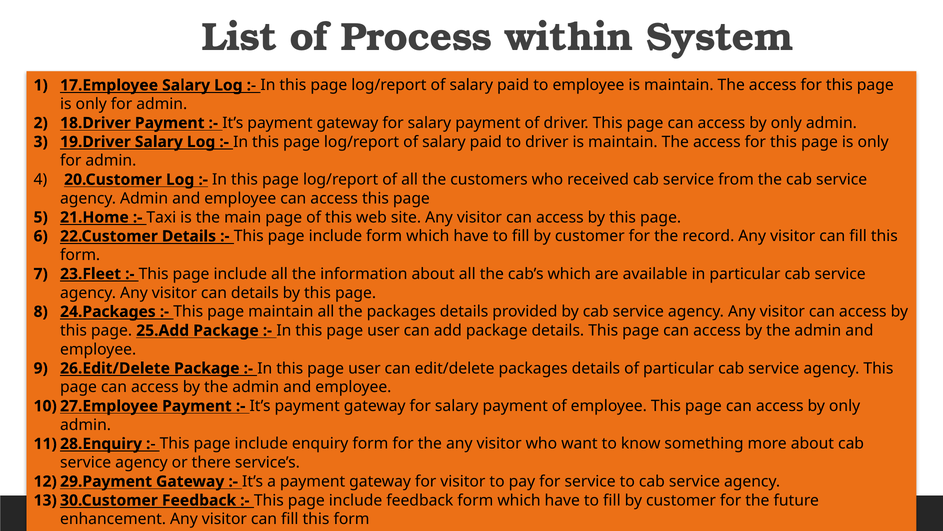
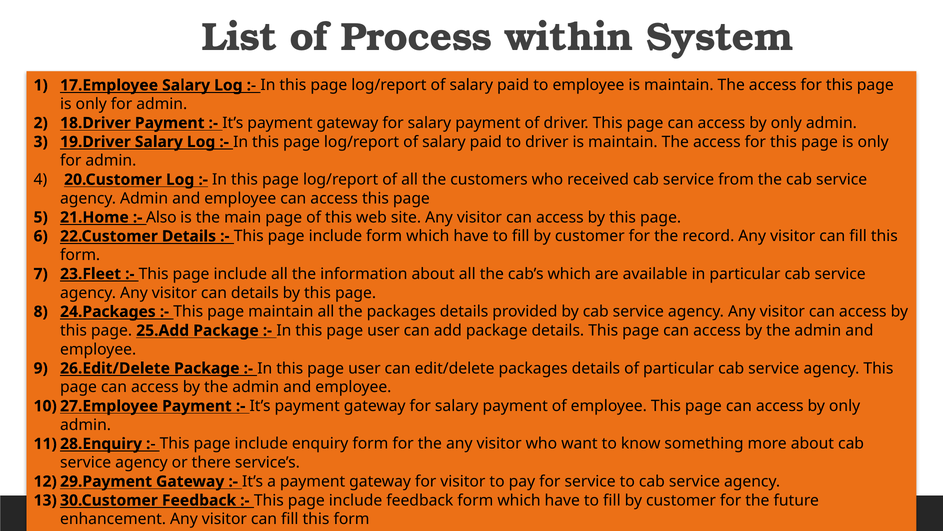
Taxi: Taxi -> Also (161, 217)
